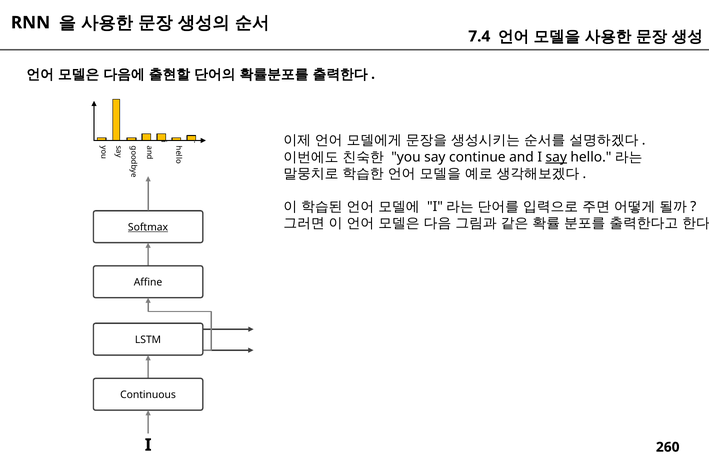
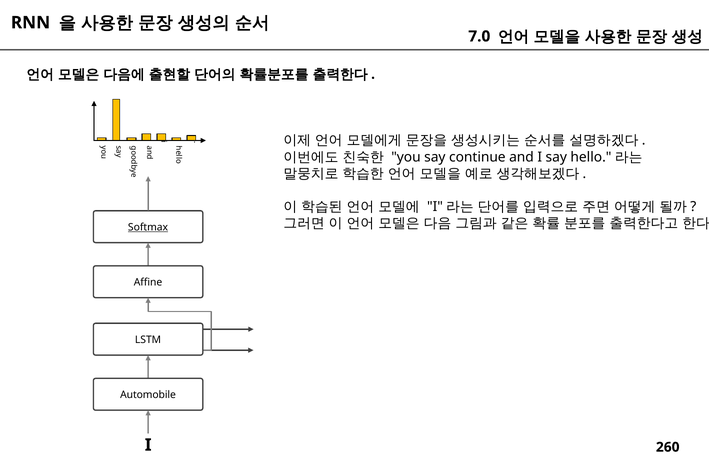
7.4: 7.4 -> 7.0 (479, 36)
say underline: present -> none (556, 157)
Continuous: Continuous -> Automobile (148, 395)
